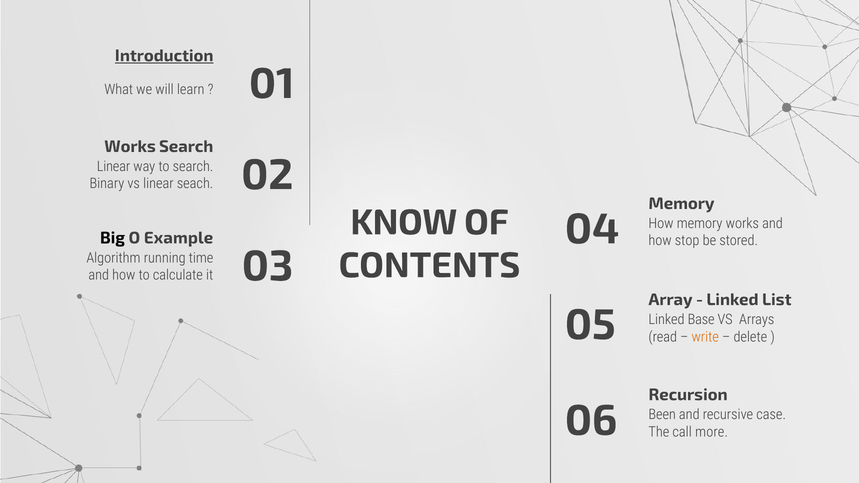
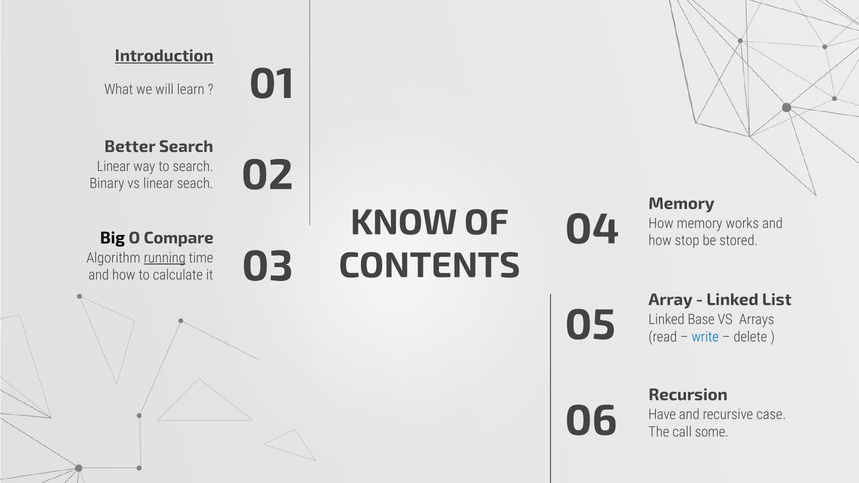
Works: Works -> Better (130, 147)
Example: Example -> Compare (179, 238)
running underline: none -> present (165, 258)
write colour: orange -> blue (705, 337)
Been: Been -> Have (662, 415)
more: more -> some (712, 432)
